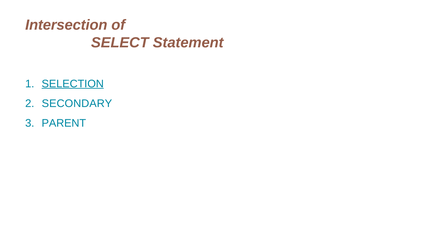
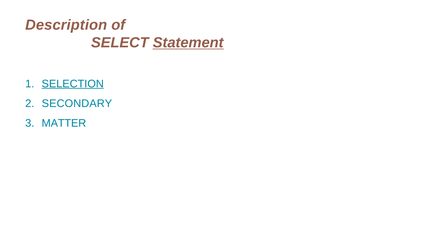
Intersection: Intersection -> Description (66, 25)
Statement underline: none -> present (188, 43)
PARENT: PARENT -> MATTER (64, 123)
